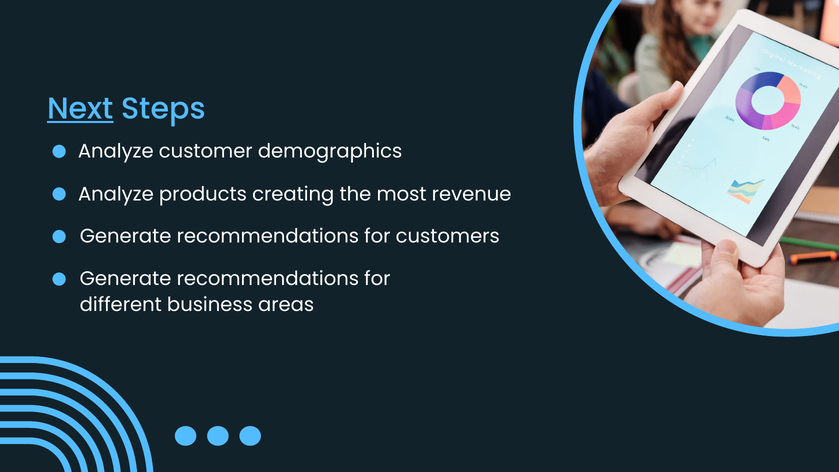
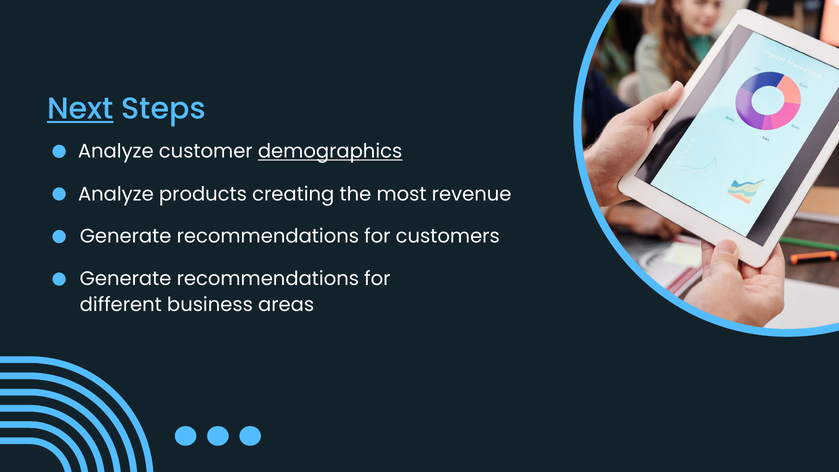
demographics underline: none -> present (330, 151)
